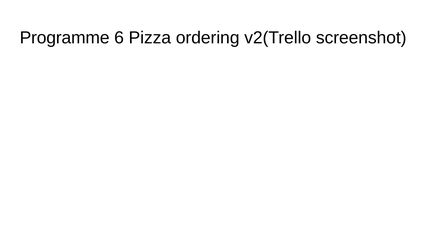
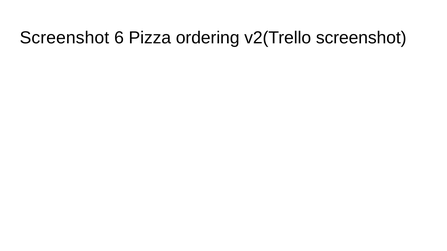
Programme: Programme -> Screenshot (64, 38)
